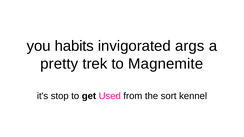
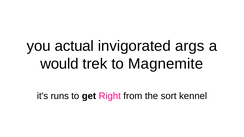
habits: habits -> actual (74, 46)
pretty: pretty -> would (59, 64)
stop: stop -> runs (60, 96)
Used: Used -> Right (110, 96)
